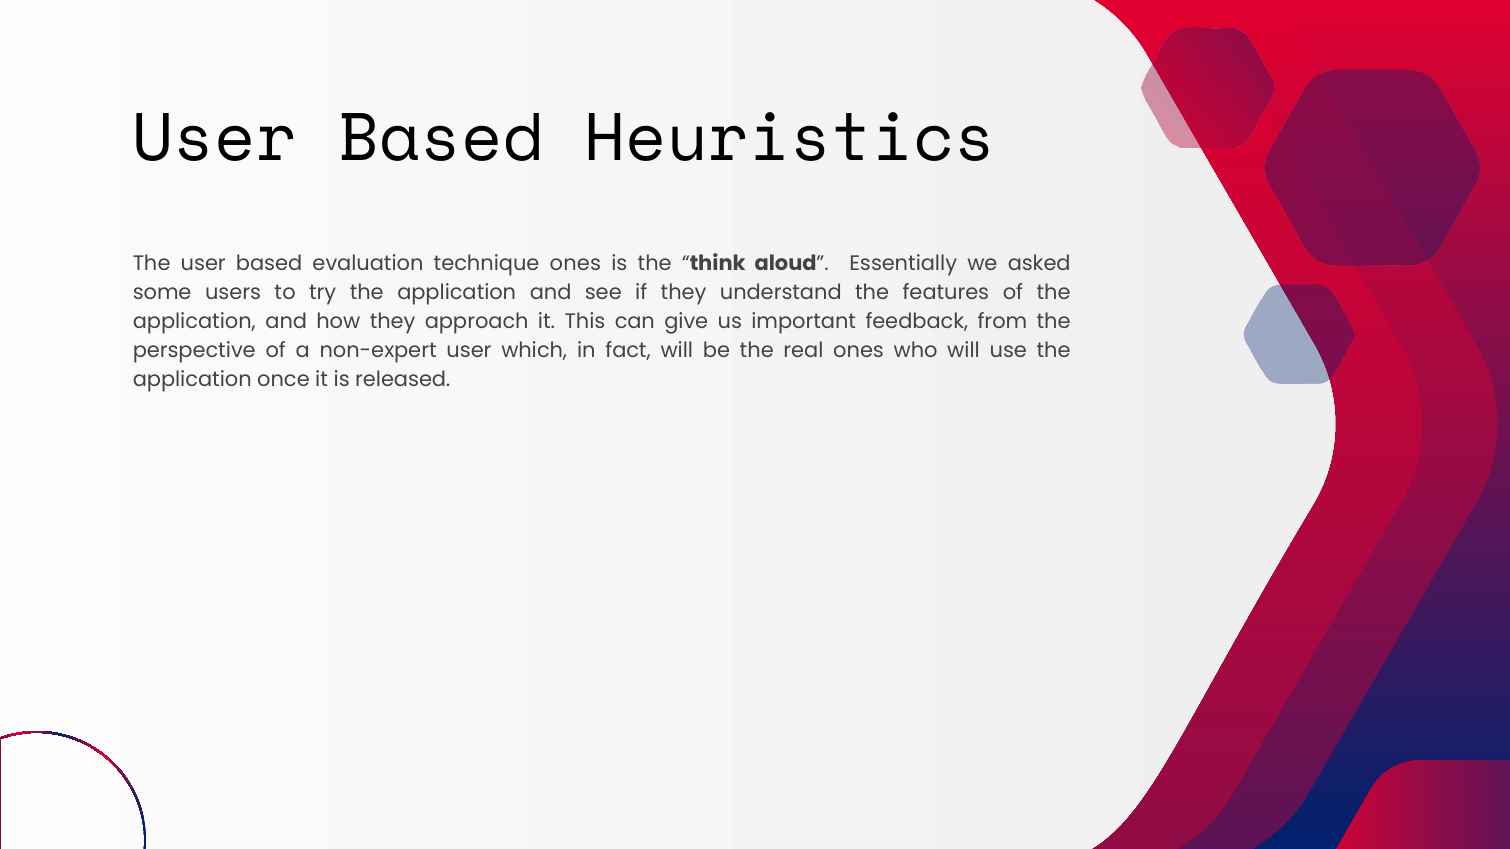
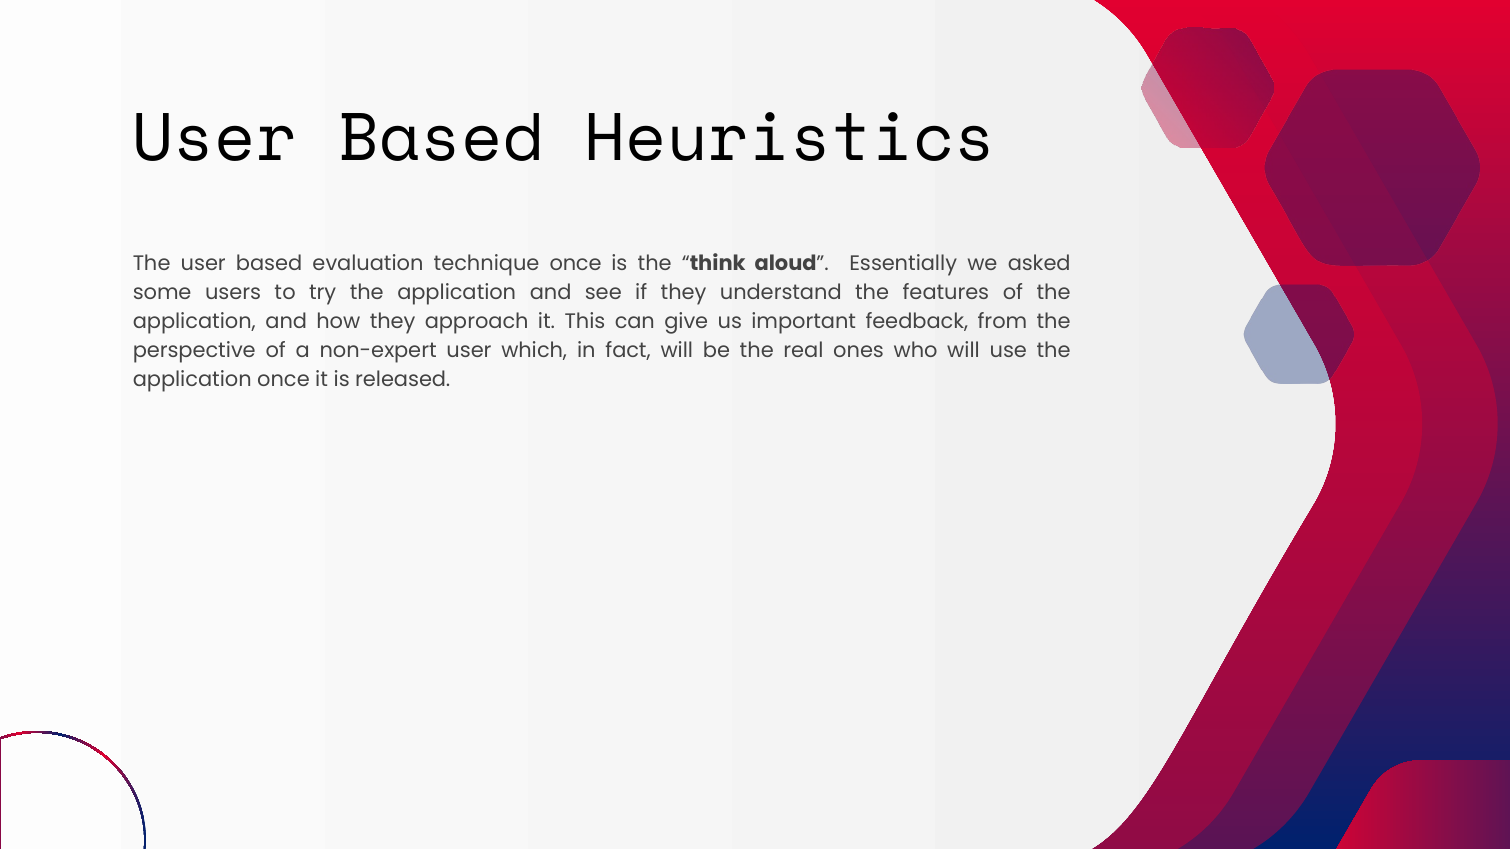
technique ones: ones -> once (576, 264)
